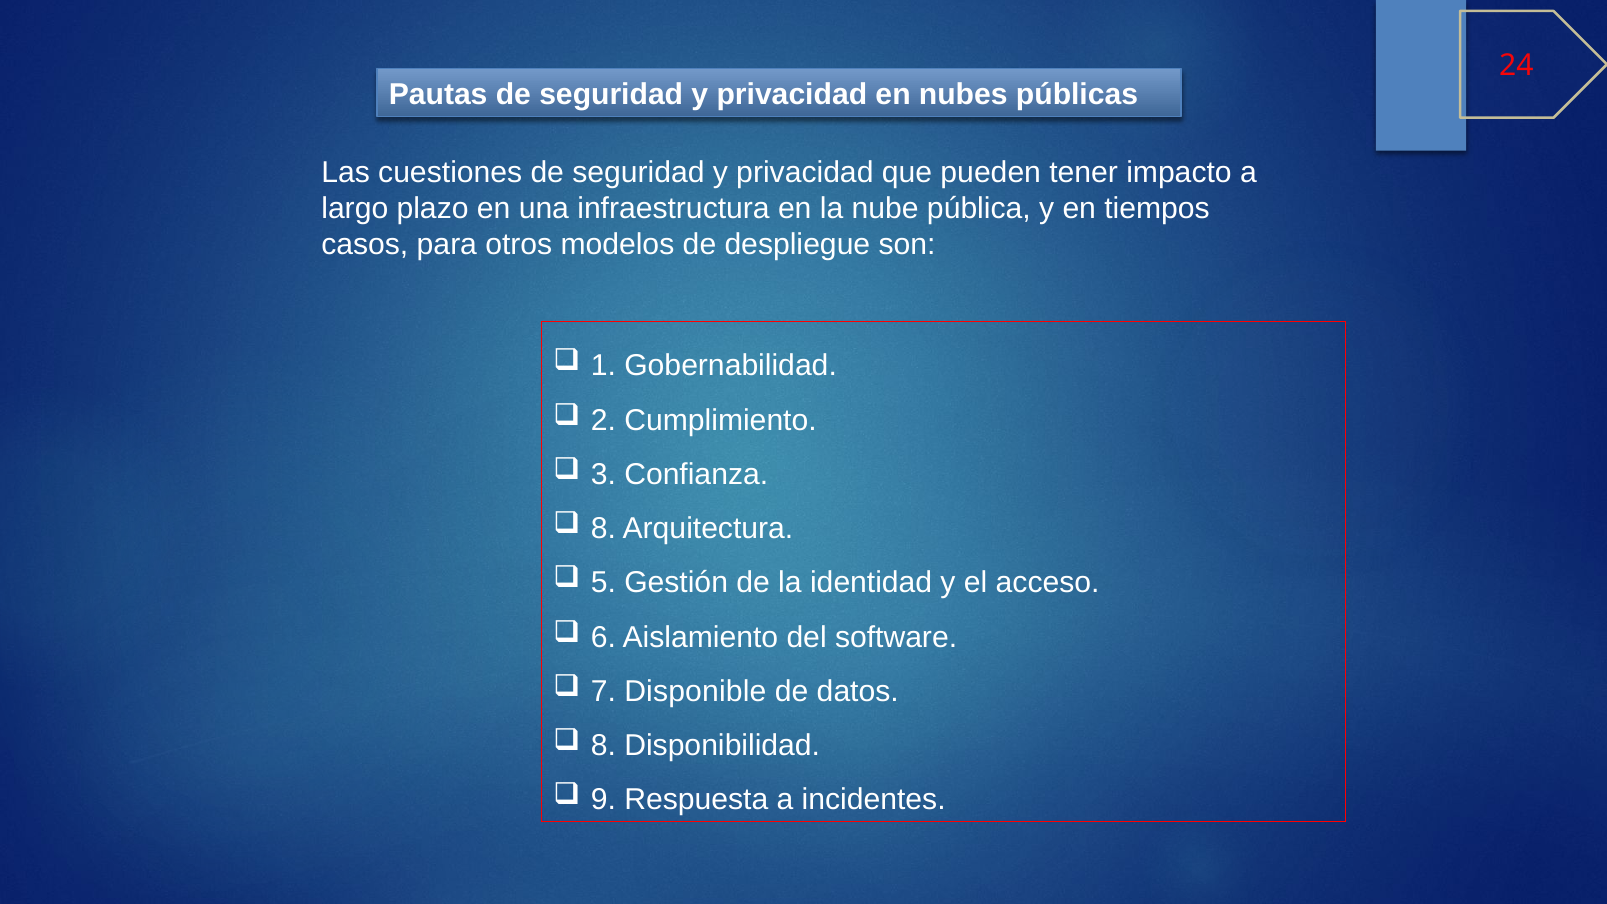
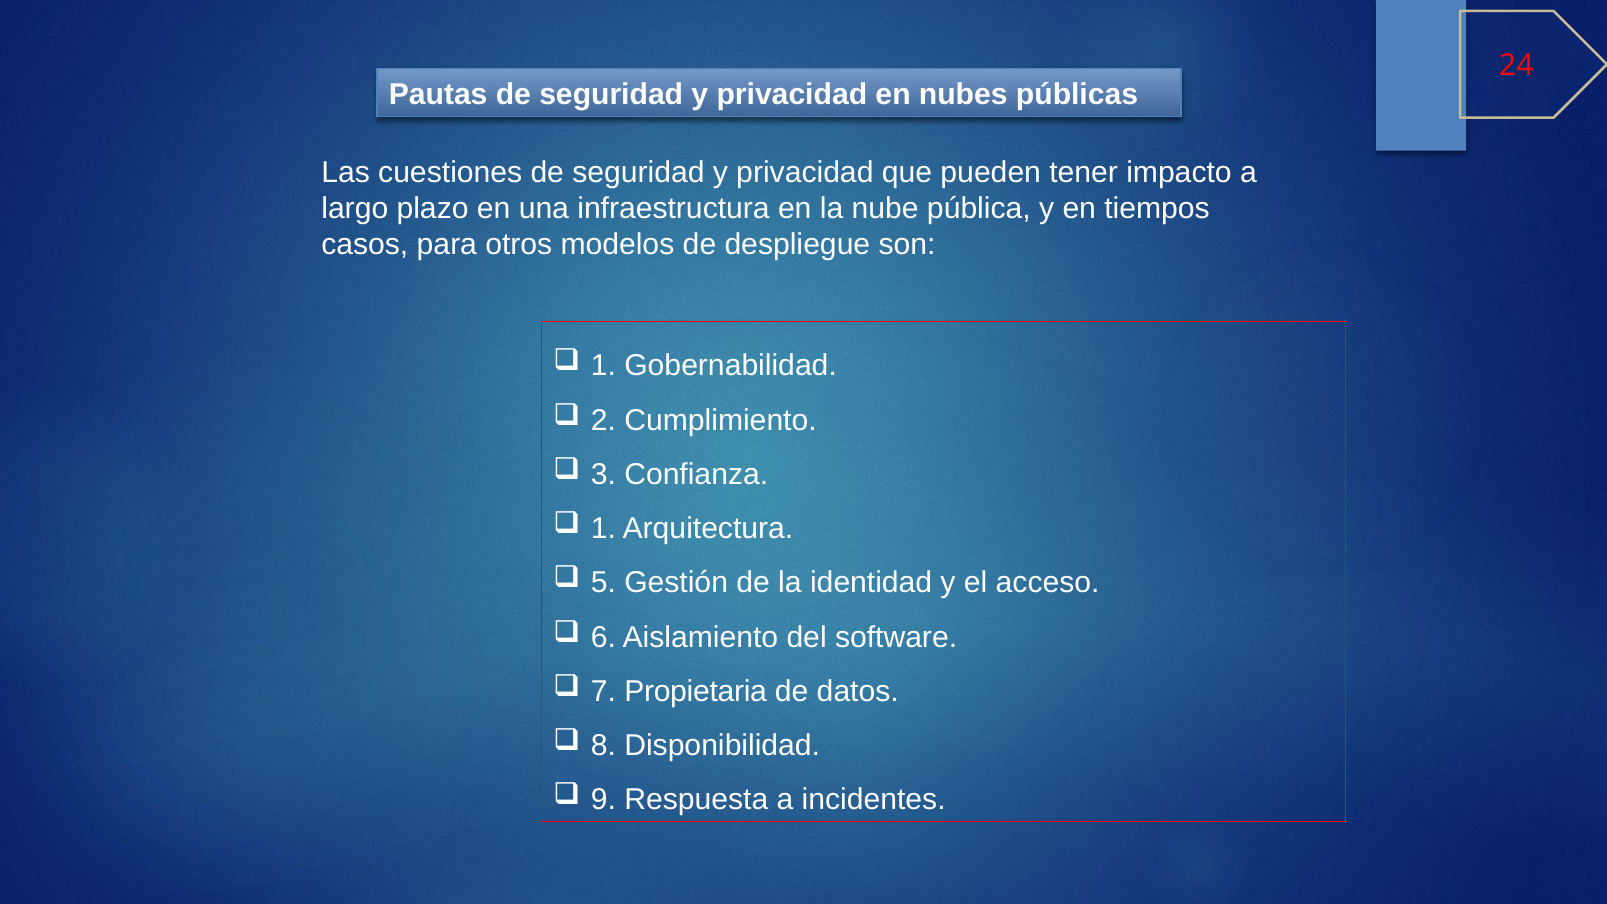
8: 8 -> 1 (603, 529)
Disponible: Disponible -> Propietaria (696, 691)
